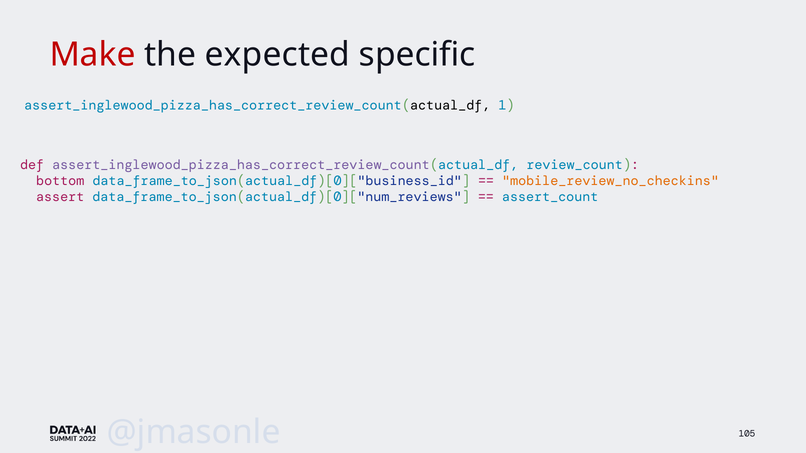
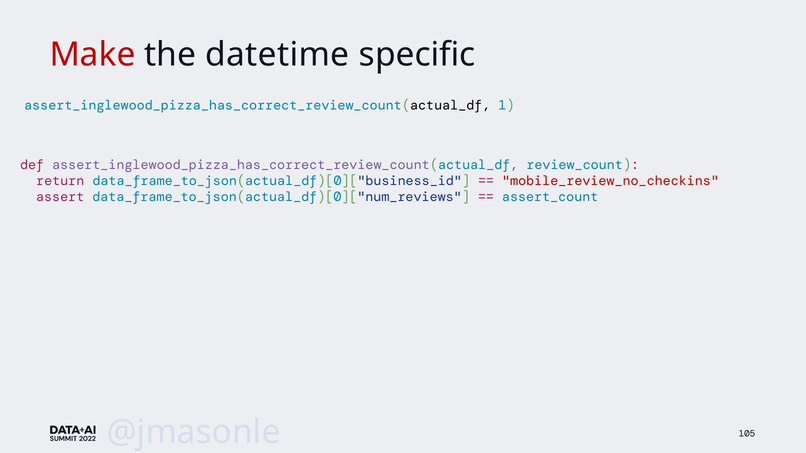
expected: expected -> datetime (277, 54)
bottom: bottom -> return (60, 181)
mobile_review_no_checkins colour: orange -> red (611, 181)
